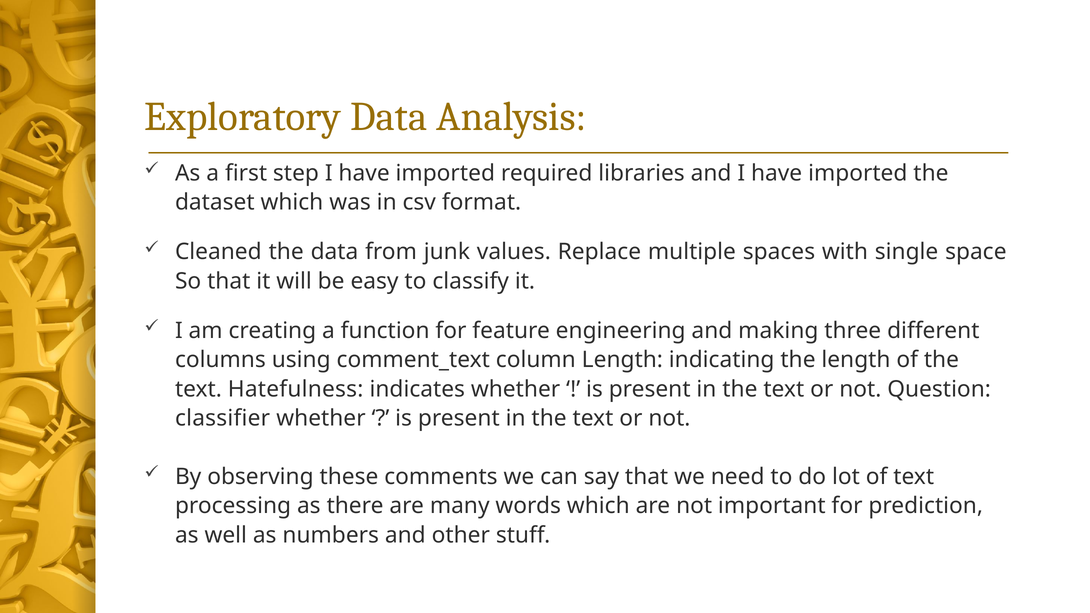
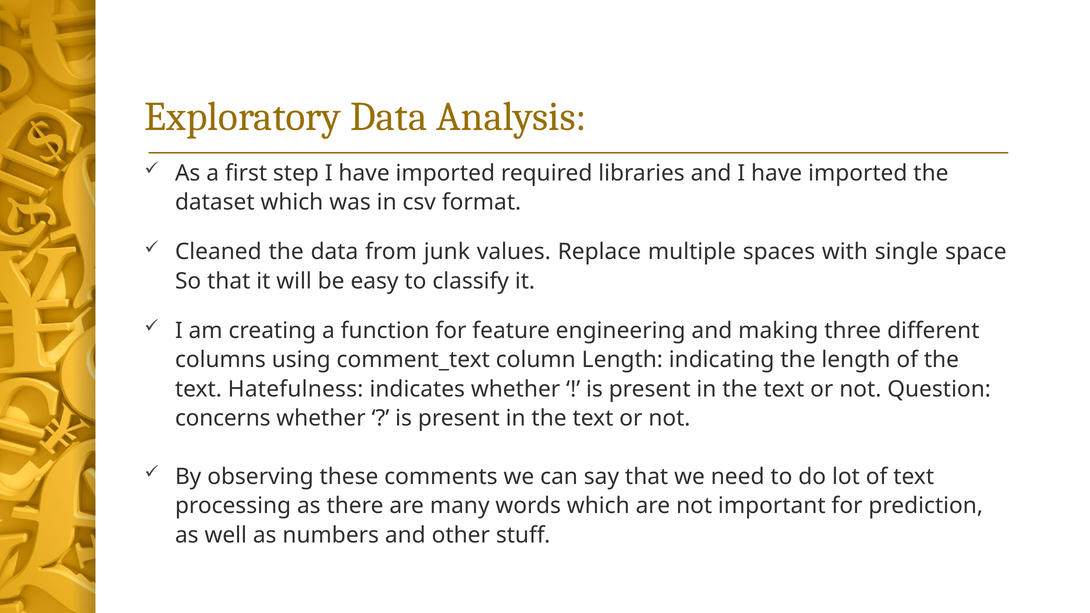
classifier: classifier -> concerns (223, 418)
